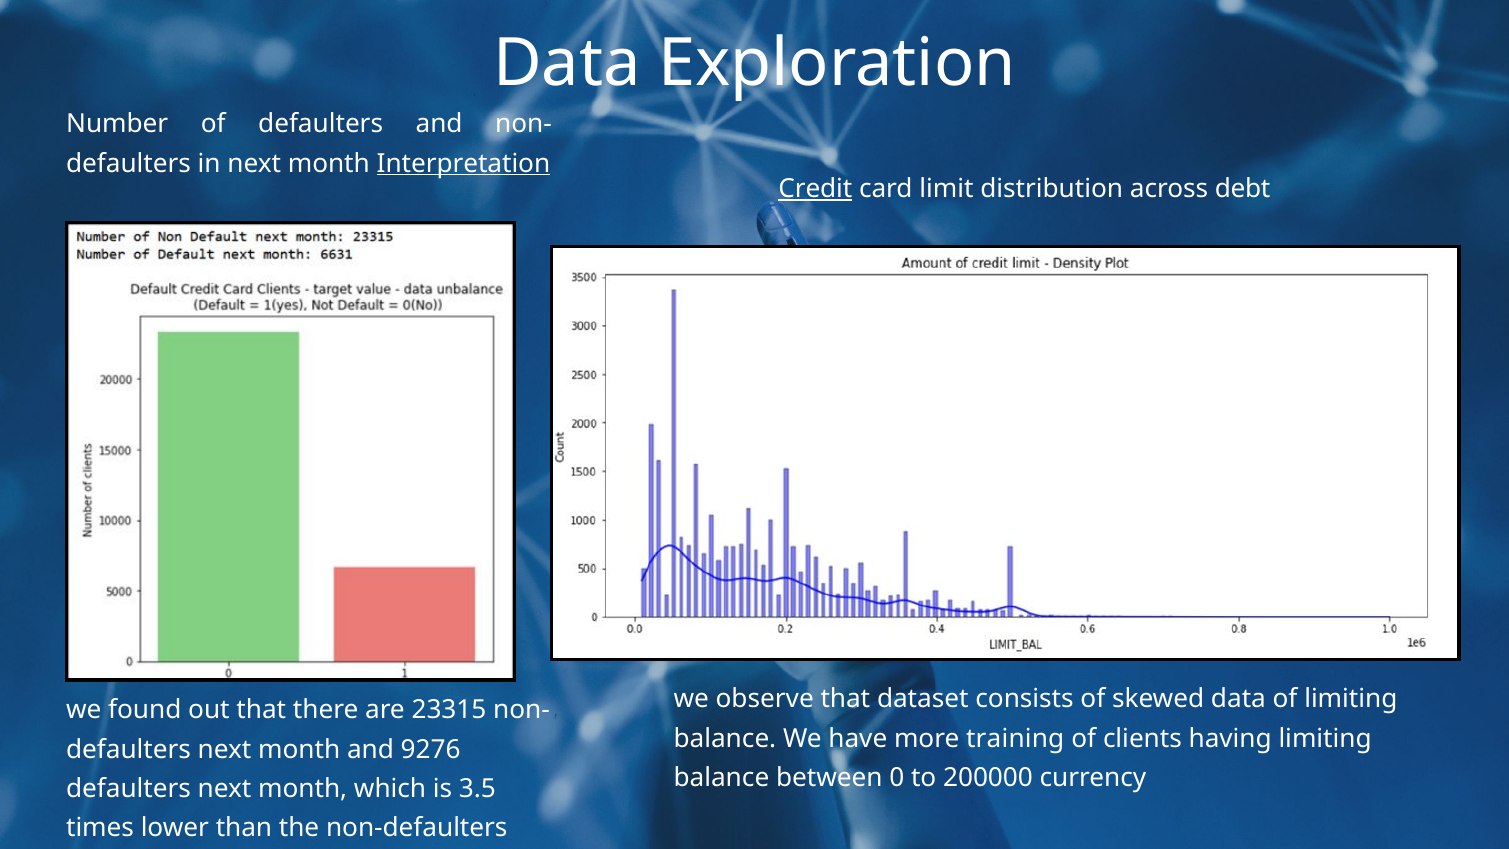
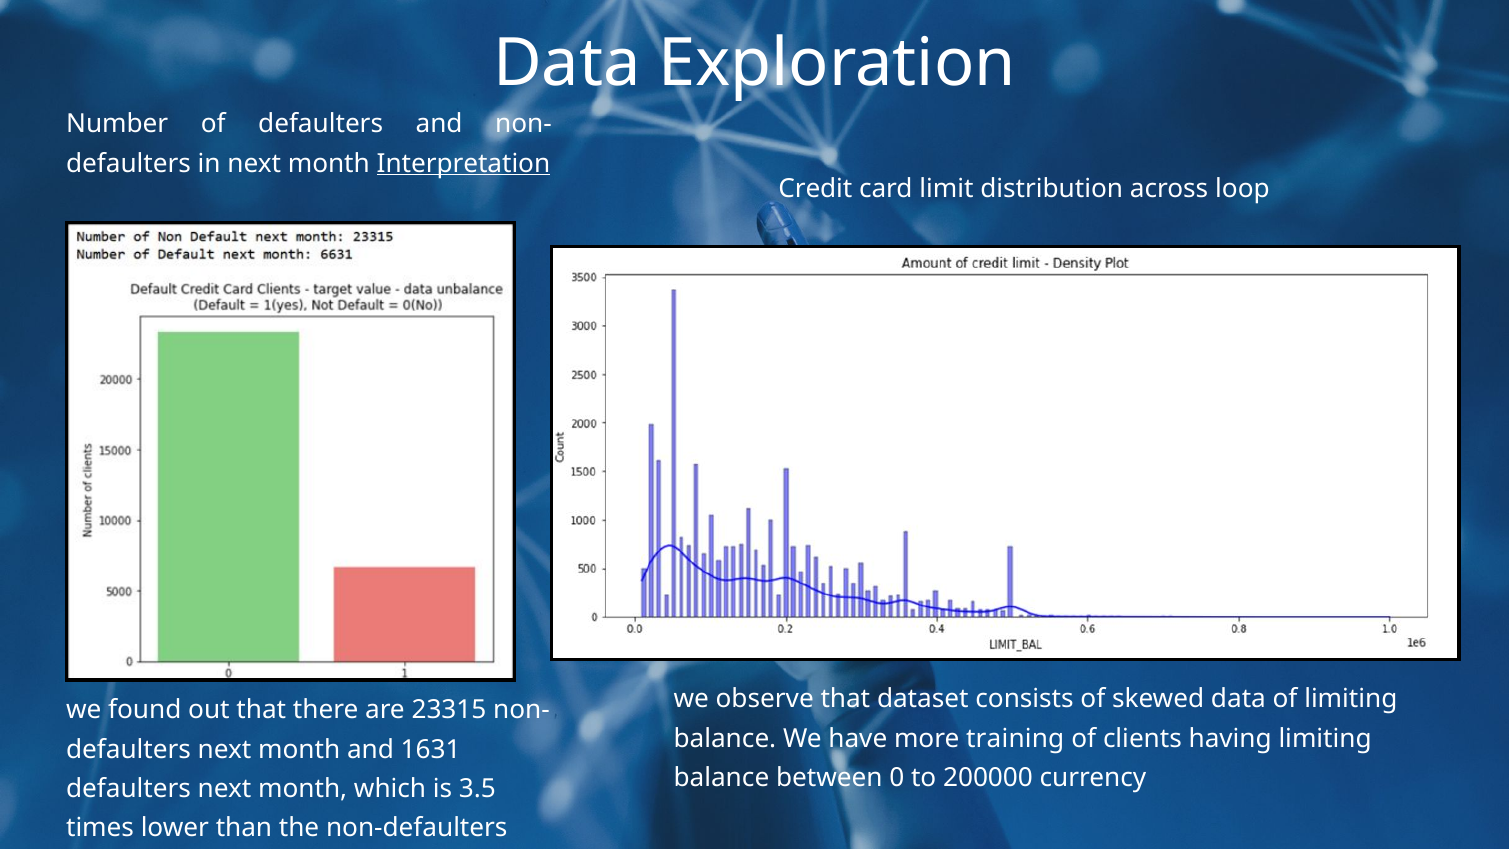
Credit underline: present -> none (815, 189)
debt: debt -> loop (1242, 189)
9276: 9276 -> 1631 (431, 749)
